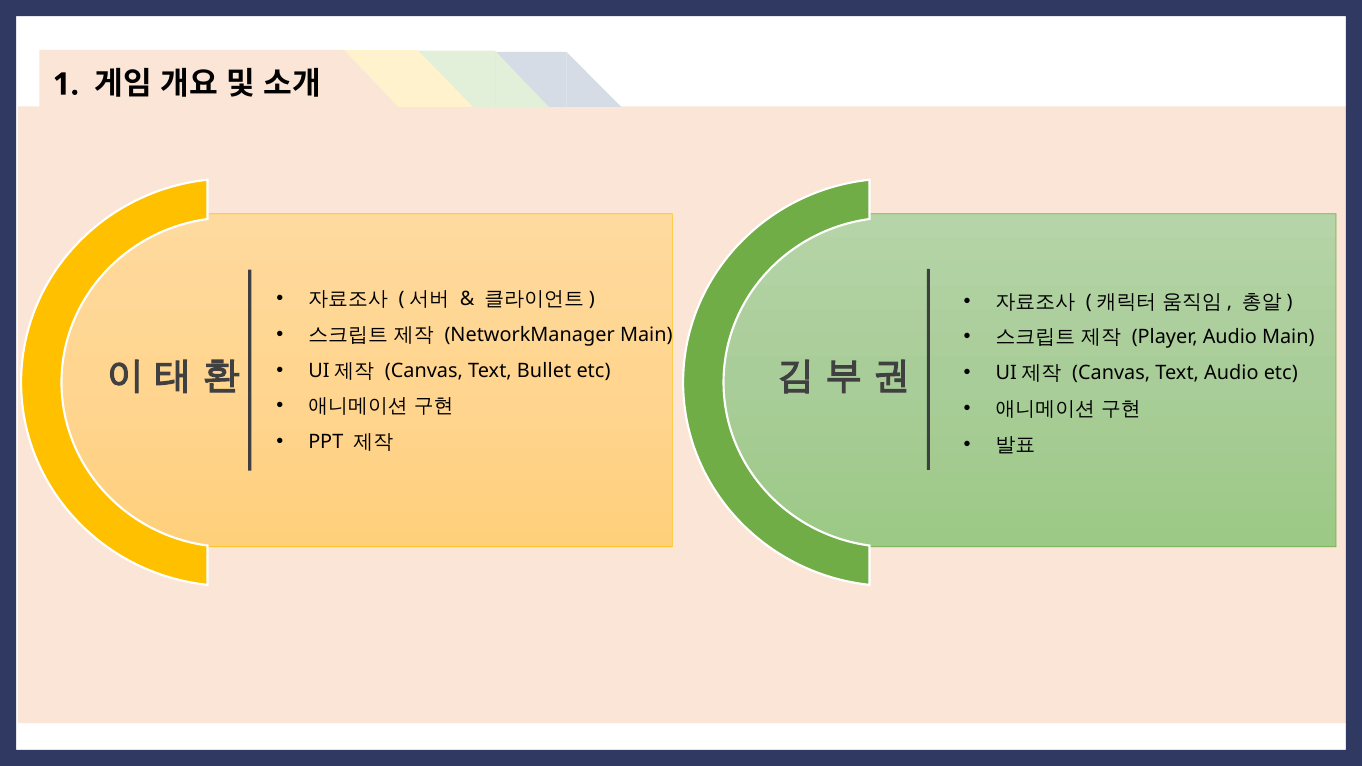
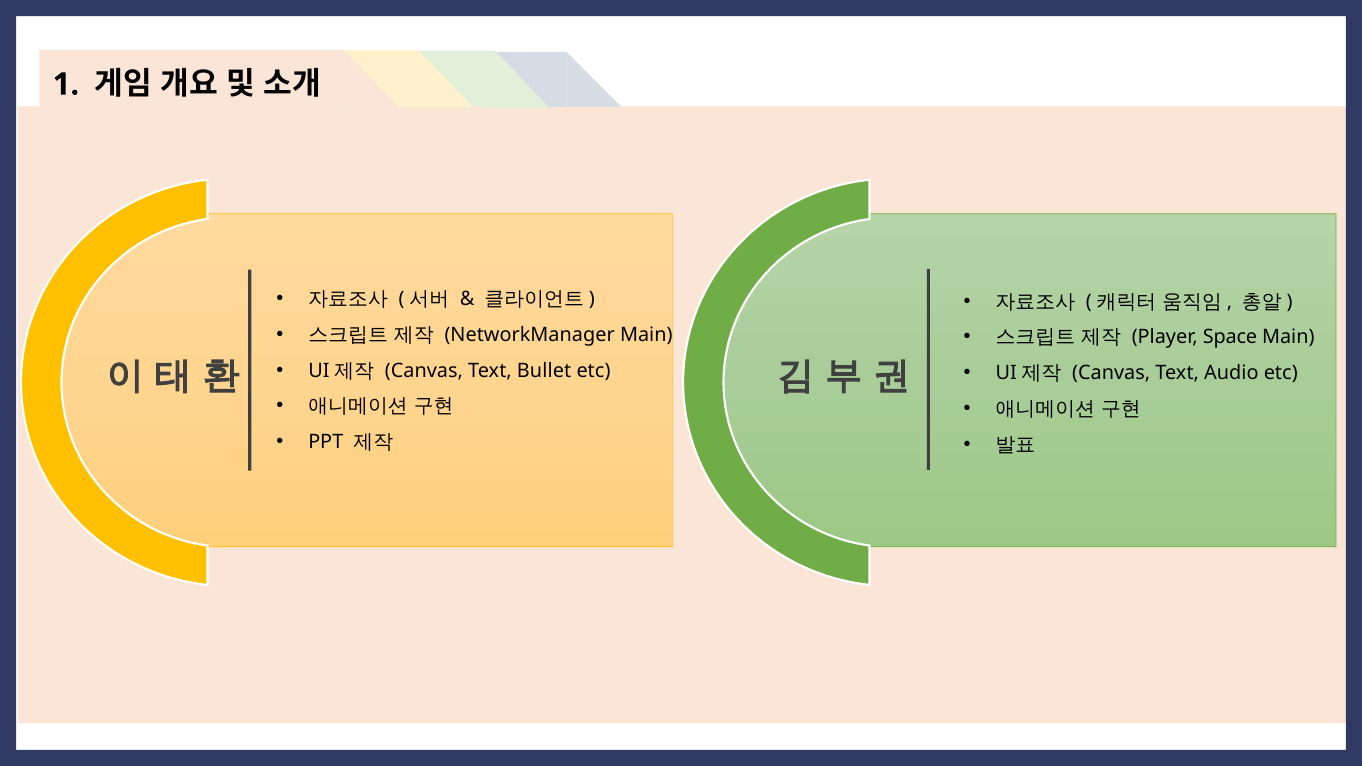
Player Audio: Audio -> Space (1230, 337)
